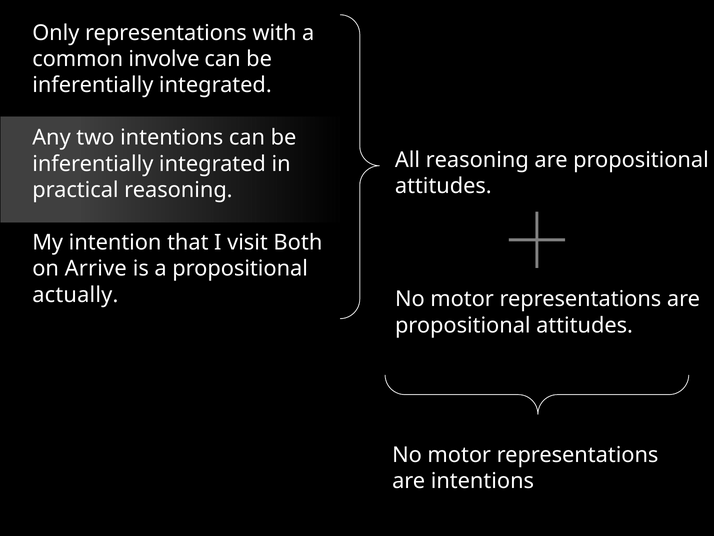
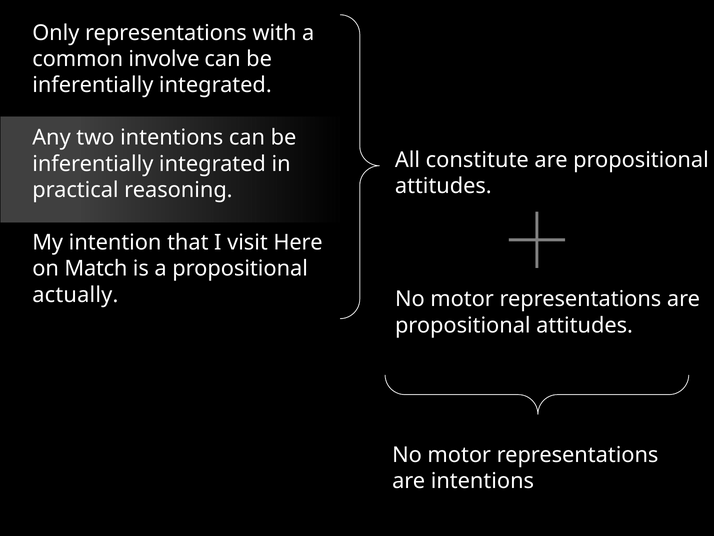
All reasoning: reasoning -> constitute (477, 160)
Both: Both -> Here (298, 242)
Arrive: Arrive -> Match (96, 268)
